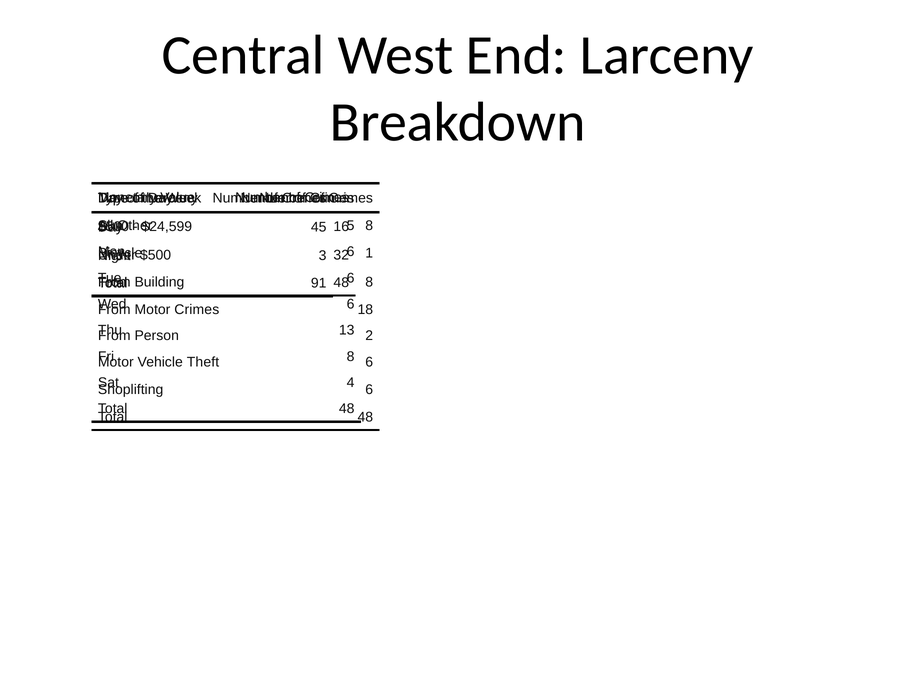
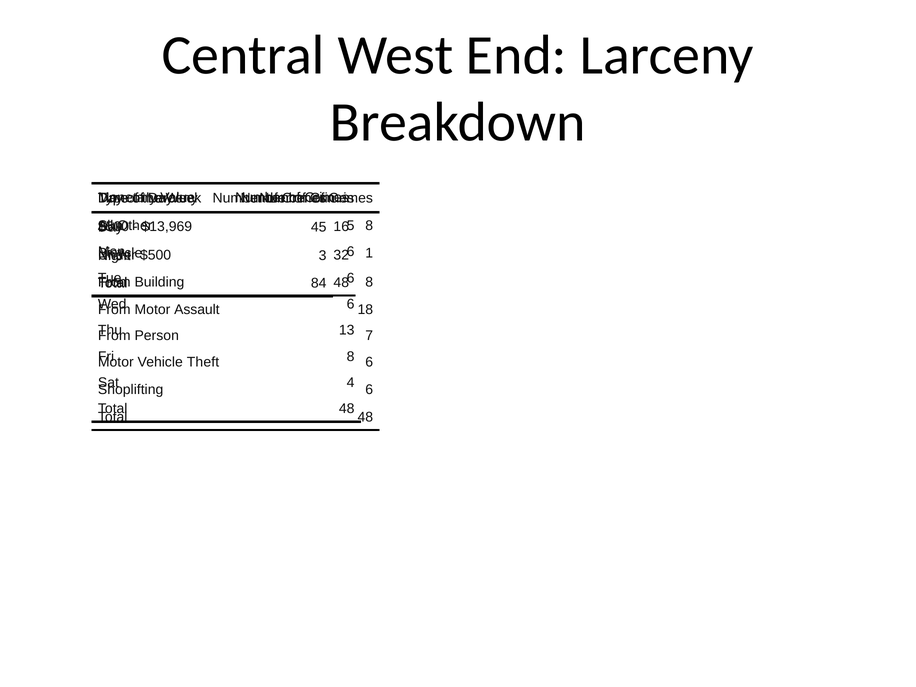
$24,599: $24,599 -> $13,969 (167, 227)
91: 91 -> 84 (319, 283)
Motor Crimes: Crimes -> Assault (197, 310)
2: 2 -> 7 (369, 336)
